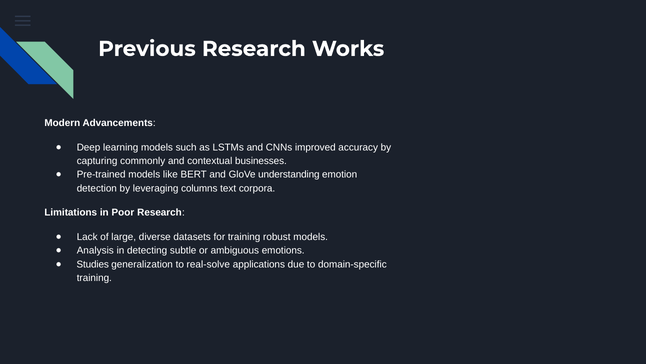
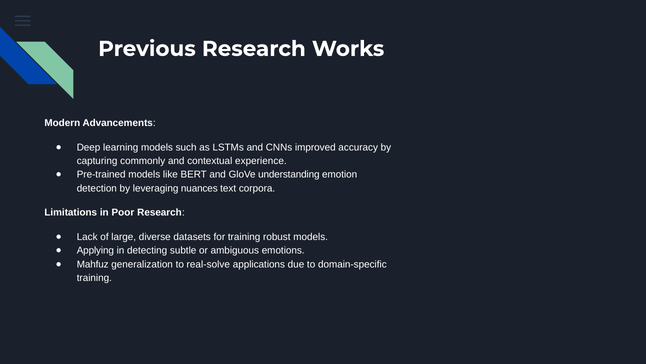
businesses: businesses -> experience (261, 161)
columns: columns -> nuances (199, 188)
Analysis: Analysis -> Applying (95, 250)
Studies: Studies -> Mahfuz (93, 264)
